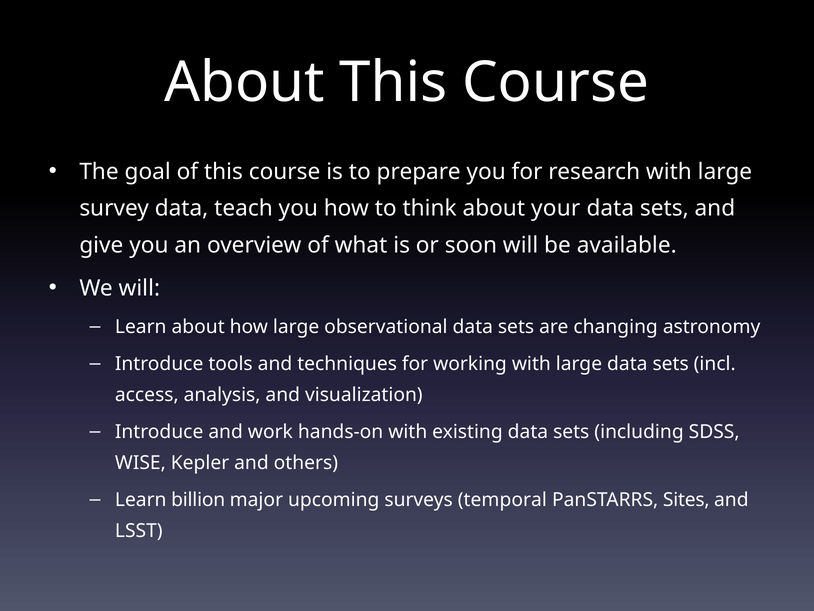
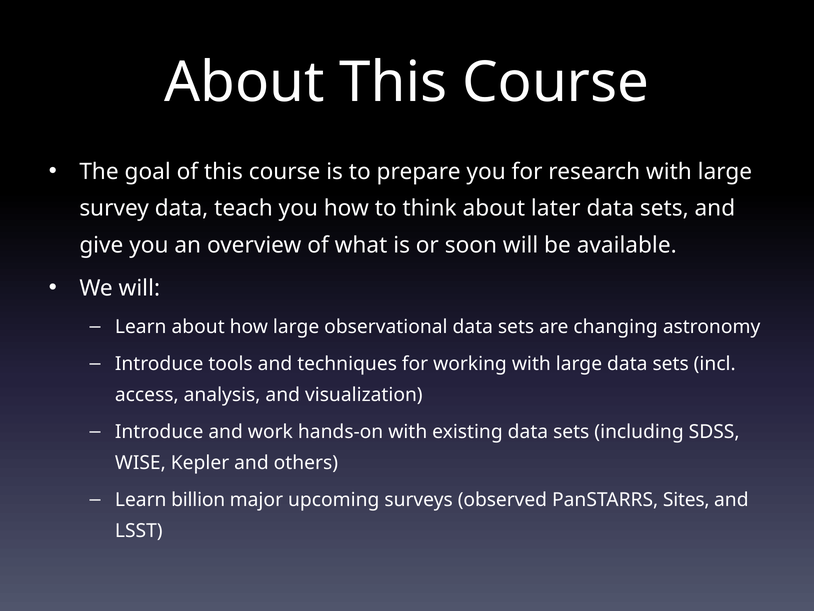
your: your -> later (556, 208)
temporal: temporal -> observed (502, 499)
